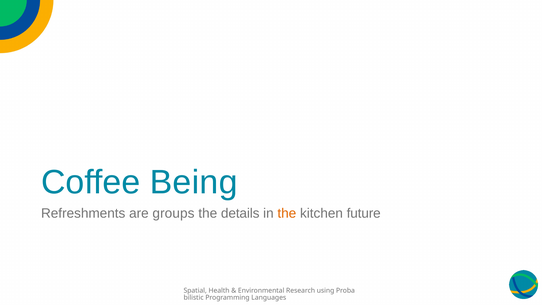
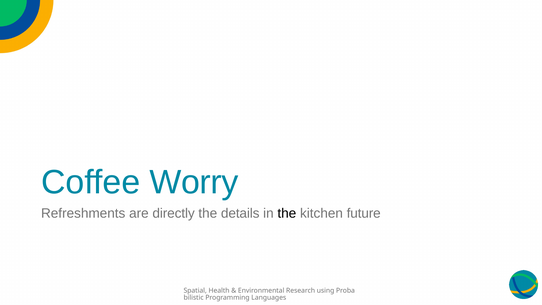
Being: Being -> Worry (194, 182)
groups: groups -> directly (174, 213)
the colour: orange -> black (287, 213)
